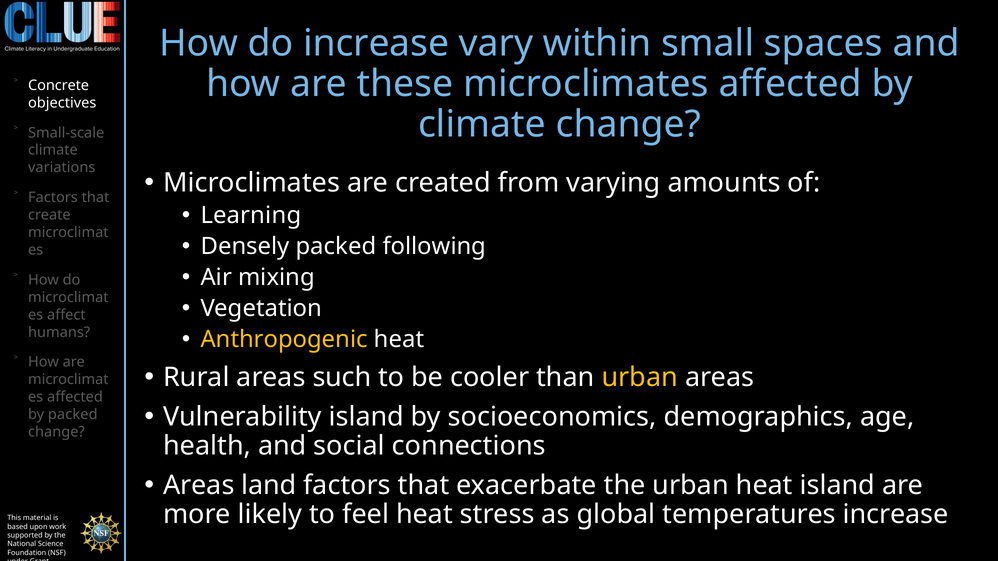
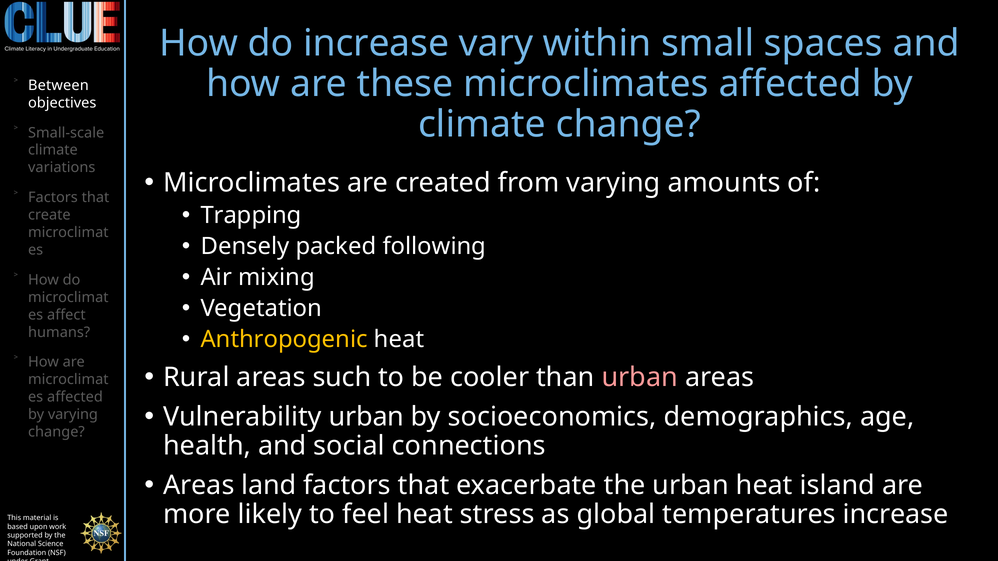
Concrete: Concrete -> Between (58, 85)
Learning: Learning -> Trapping (251, 216)
urban colour: yellow -> pink (640, 377)
Vulnerability island: island -> urban (366, 417)
by packed: packed -> varying (73, 415)
